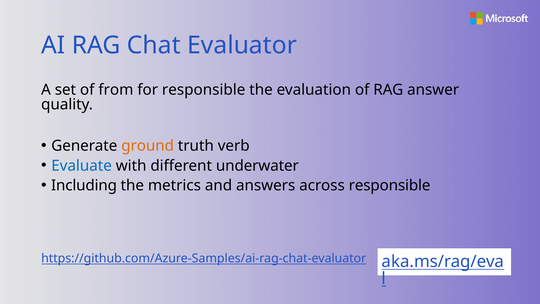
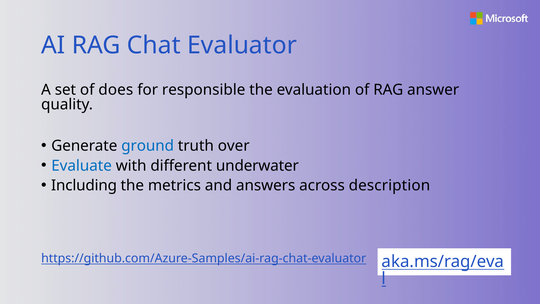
from: from -> does (116, 90)
ground colour: orange -> blue (148, 146)
verb: verb -> over (234, 146)
across responsible: responsible -> description (389, 185)
